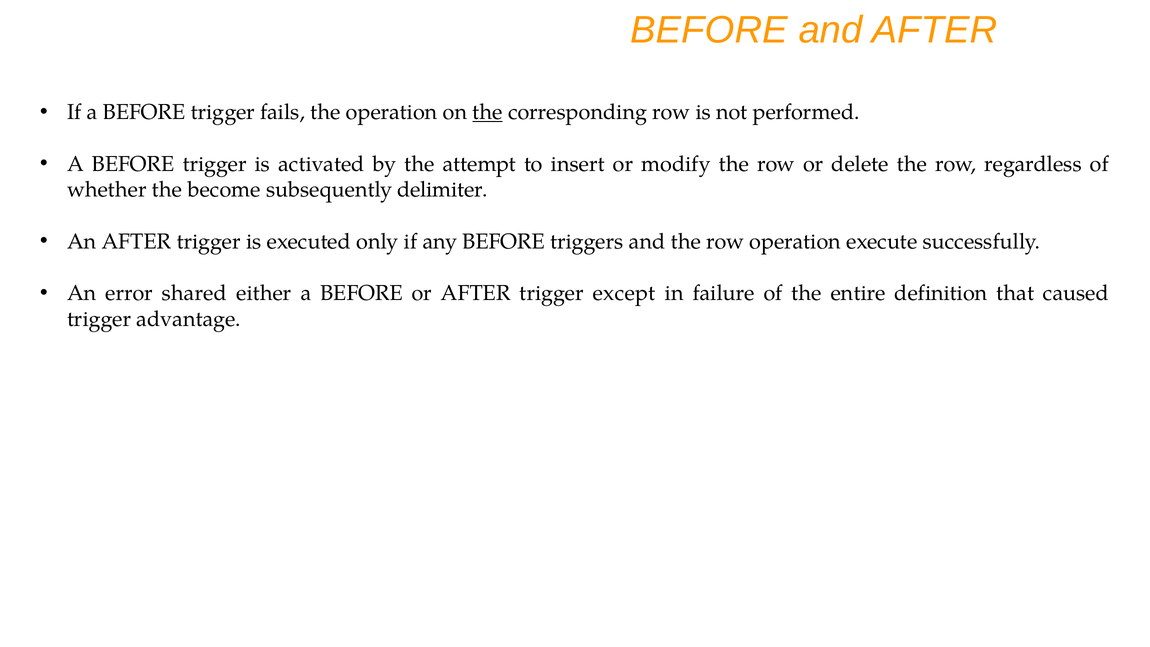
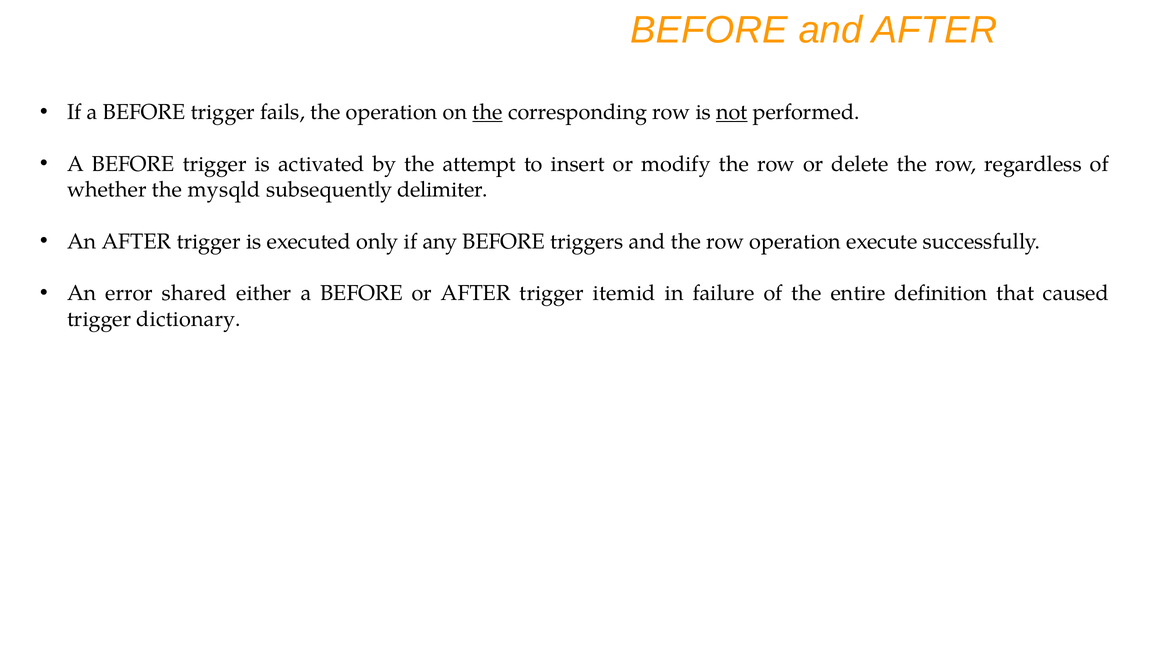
not underline: none -> present (732, 112)
become: become -> mysqld (224, 190)
except: except -> itemid (624, 293)
advantage: advantage -> dictionary (189, 319)
